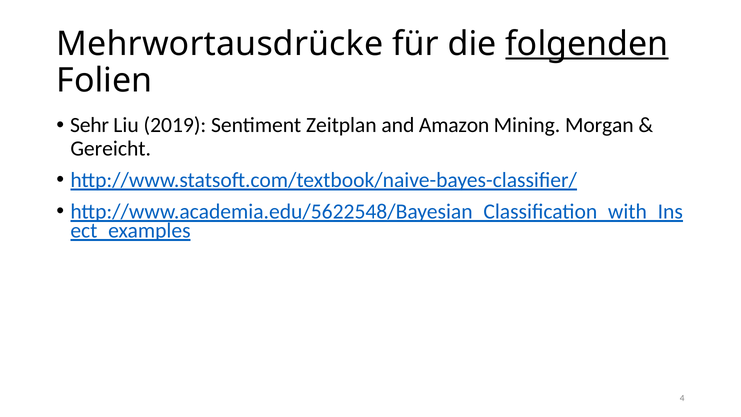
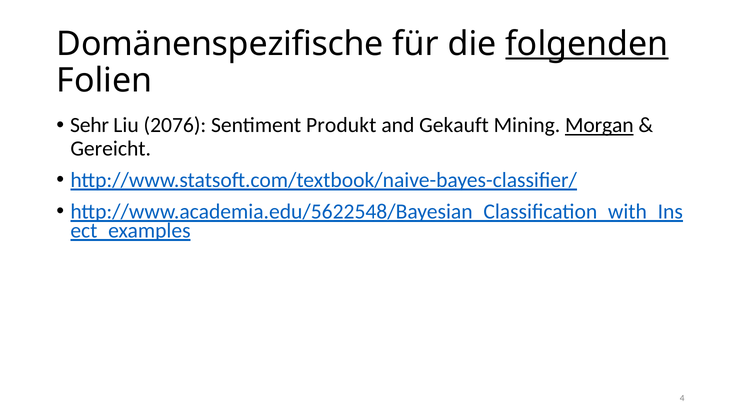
Mehrwortausdrücke: Mehrwortausdrücke -> Domänenspezifische (220, 44)
2019: 2019 -> 2076 (175, 125)
Zeitplan: Zeitplan -> Produkt (341, 125)
Amazon: Amazon -> Gekauft (454, 125)
Morgan underline: none -> present (599, 125)
